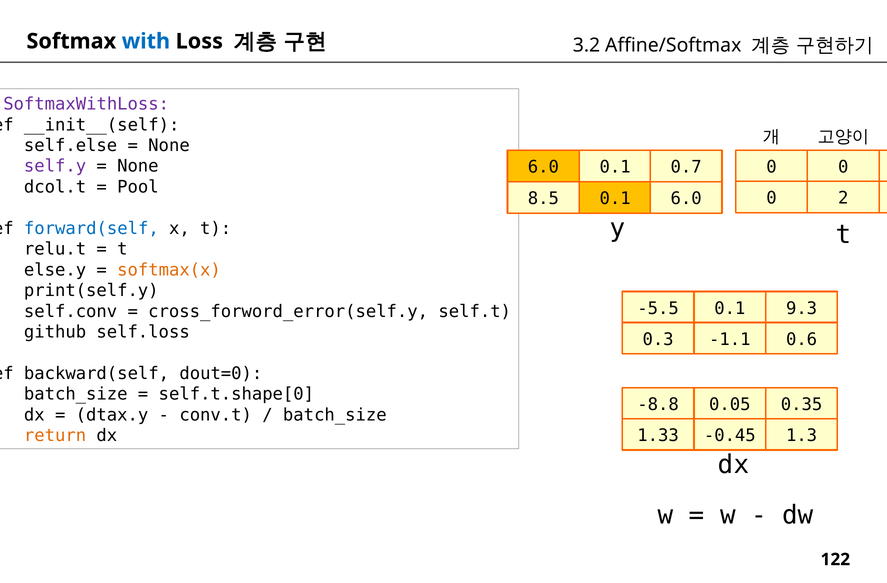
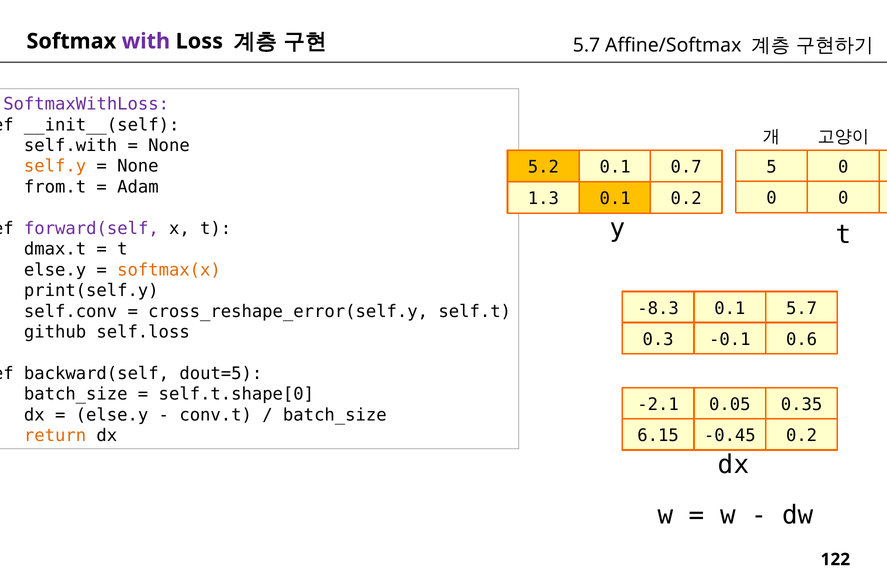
with colour: blue -> purple (146, 41)
3.2: 3.2 -> 5.7 (586, 45)
self.else: self.else -> self.with (71, 145)
self.y colour: purple -> orange (55, 166)
6.0: 6.0 -> 5.2 (543, 167)
0.7 0: 0 -> 5 (772, 167)
dcol.t: dcol.t -> from.t (55, 187)
Pool: Pool -> Adam (138, 187)
8.5: 8.5 -> 1.3 (543, 199)
0.1 6.0: 6.0 -> 0.2 (686, 199)
2: 2 -> 0 (843, 198)
forward(self colour: blue -> purple (91, 228)
relu.t: relu.t -> dmax.t (55, 249)
-5.5: -5.5 -> -8.3 (658, 308)
0.1 9.3: 9.3 -> 5.7 (802, 308)
cross_forword_error(self.y: cross_forword_error(self.y -> cross_reshape_error(self.y (288, 311)
-1.1: -1.1 -> -0.1 (730, 339)
dout=0: dout=0 -> dout=5 (221, 373)
-8.8: -8.8 -> -2.1 (658, 404)
dtax.y: dtax.y -> else.y (112, 415)
1.33: 1.33 -> 6.15 (658, 435)
-0.45 1.3: 1.3 -> 0.2 (802, 435)
